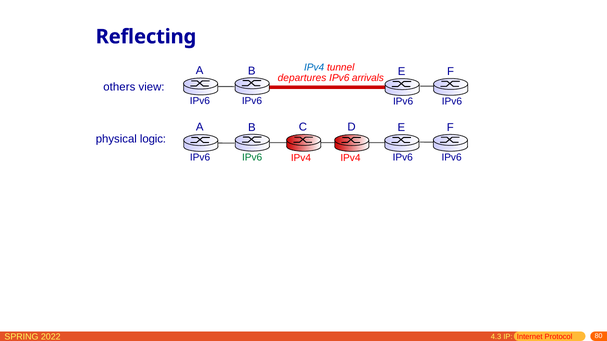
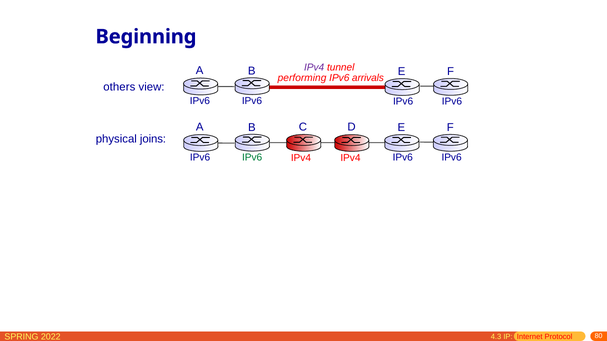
Reflecting: Reflecting -> Beginning (146, 37)
IPv4 colour: blue -> purple (314, 68)
departures: departures -> performing (302, 78)
logic: logic -> joins (153, 139)
